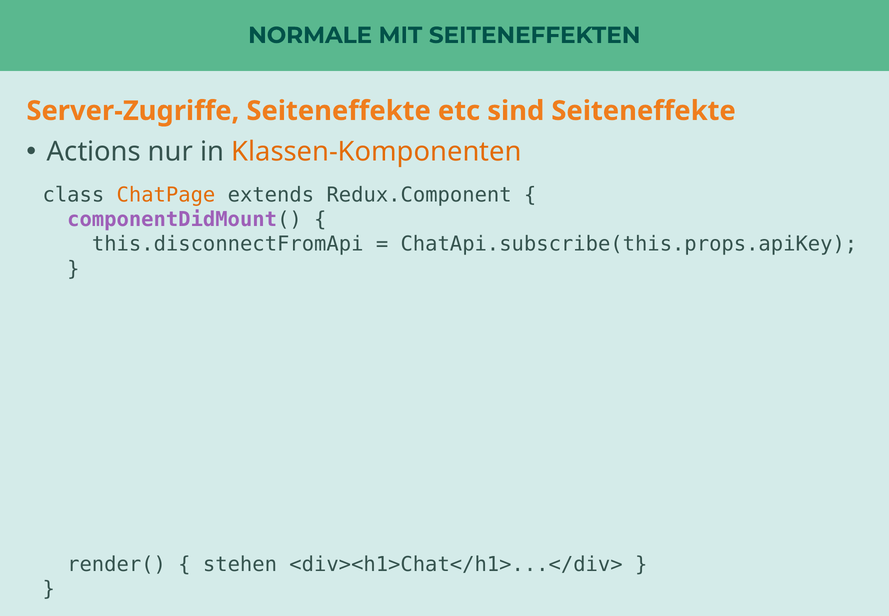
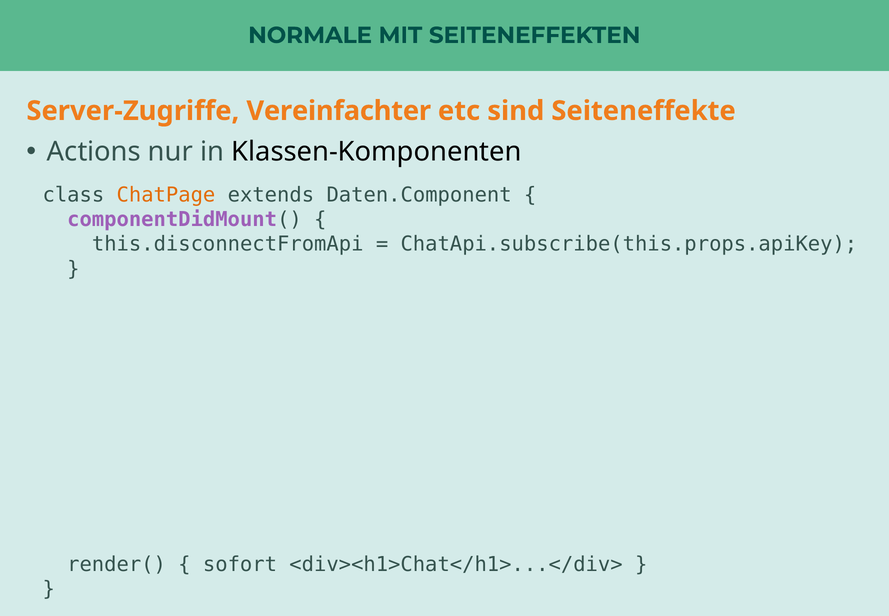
Server-Zugriffe Seiteneffekte: Seiteneffekte -> Vereinfachter (339, 111)
Klassen-Komponenten colour: orange -> black (376, 152)
Redux.Component: Redux.Component -> Daten.Component (419, 195)
stehen: stehen -> sofort (240, 564)
